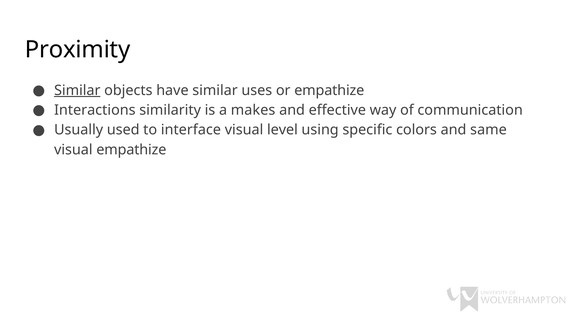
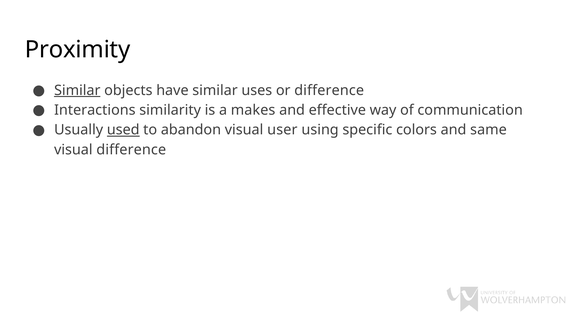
or empathize: empathize -> difference (329, 90)
used underline: none -> present (123, 130)
interface: interface -> abandon (191, 130)
level: level -> user (282, 130)
visual empathize: empathize -> difference (131, 150)
